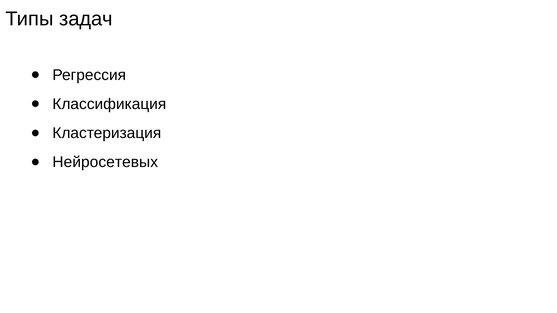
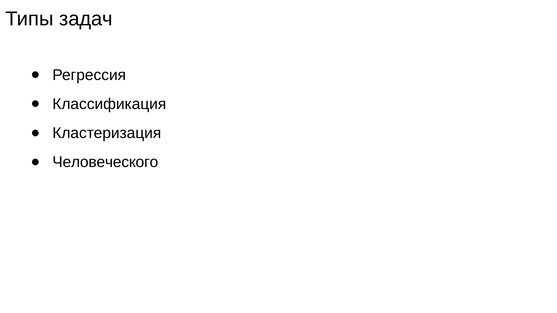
Нейросетевых: Нейросетевых -> Человеческого (105, 162)
